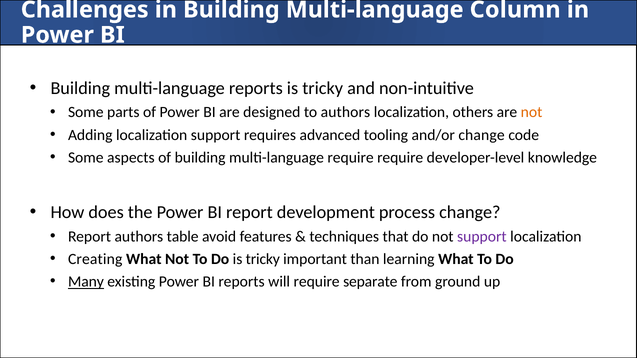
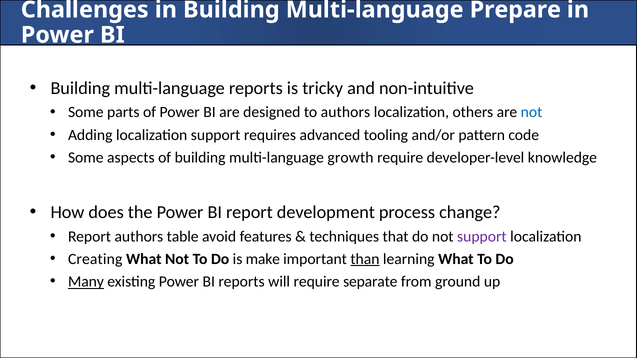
Column: Column -> Prepare (515, 10)
not colour: orange -> blue (532, 112)
and/or change: change -> pattern (482, 135)
multi-language require: require -> growth (351, 158)
Do is tricky: tricky -> make (263, 259)
than underline: none -> present (365, 259)
